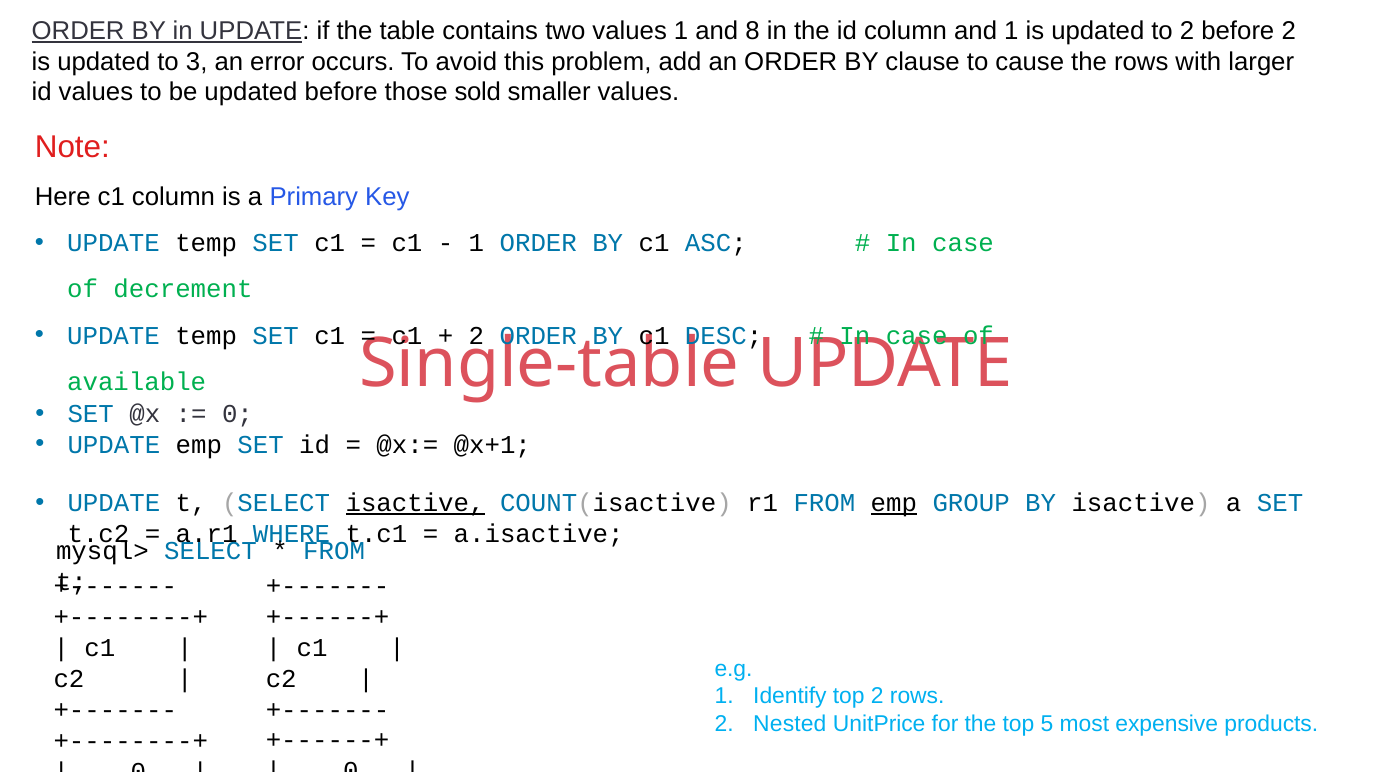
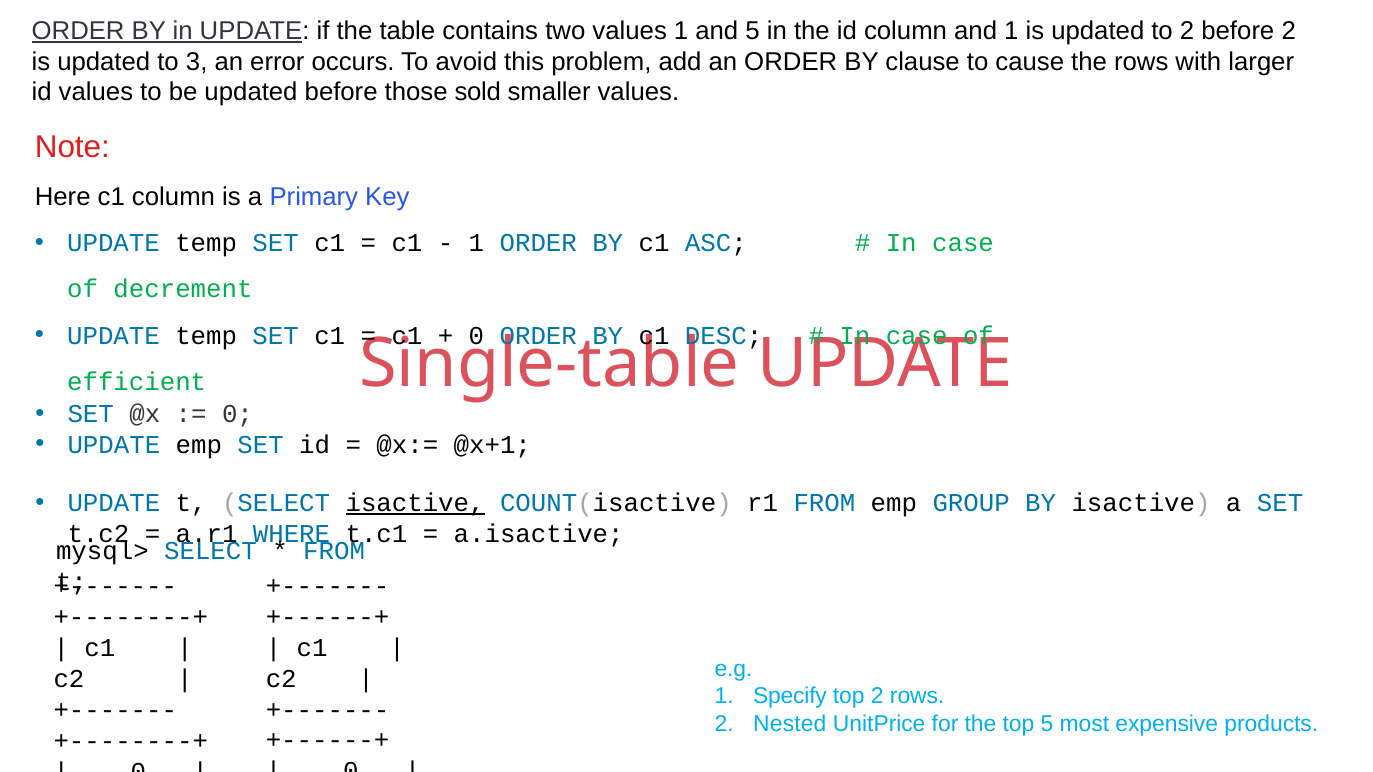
and 8: 8 -> 5 (753, 31)
2: 2 -> 0 (476, 336)
available: available -> efficient (137, 382)
emp underline: present -> none (894, 503)
Identify: Identify -> Specify (790, 697)
